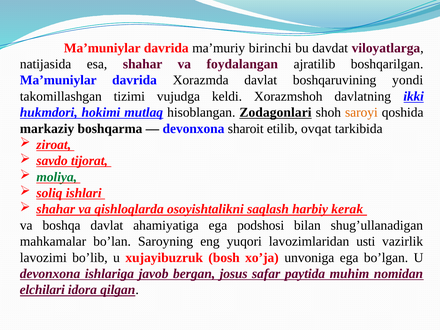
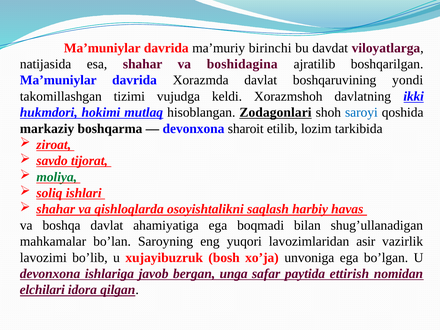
foydalangan: foydalangan -> boshidagina (242, 64)
saroyi colour: orange -> blue (361, 112)
ovqat: ovqat -> lozim (316, 129)
kеrak: kеrak -> havas (347, 209)
podshosi: podshosi -> boqmadi (261, 225)
usti: usti -> asir (366, 241)
josus: josus -> unga (234, 274)
muhim: muhim -> ettirish (349, 274)
